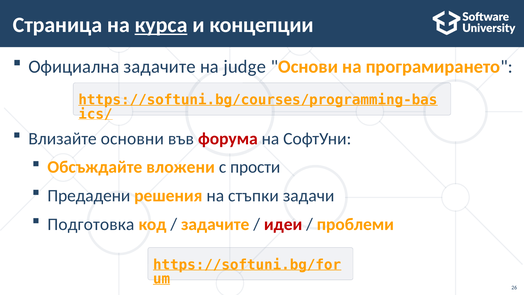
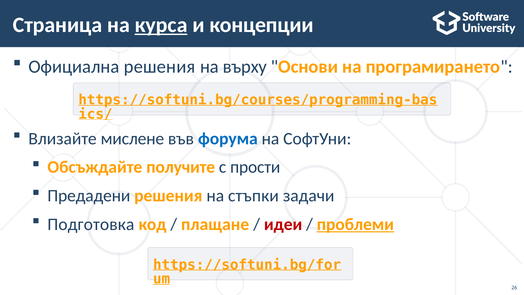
Официална задачите: задачите -> решения (160, 66)
judge: judge -> върху (245, 66)
основни: основни -> мислене (132, 138)
форума colour: red -> blue (228, 138)
вложени: вложени -> получите (181, 167)
задачите: задачите -> плащане (215, 224)
проблеми underline: none -> present (355, 224)
